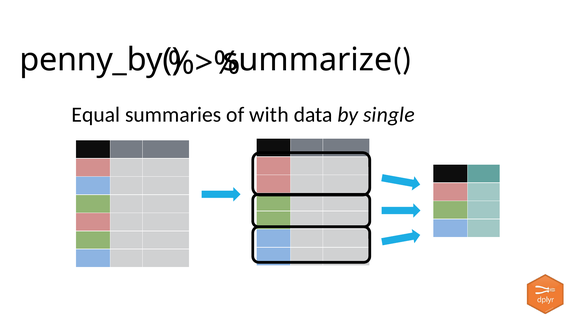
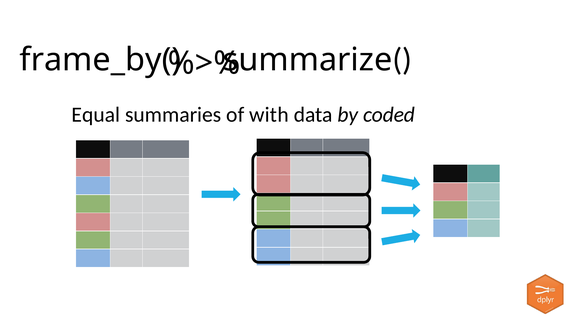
penny_by(: penny_by( -> frame_by( (100, 60)
single: single -> coded (389, 115)
